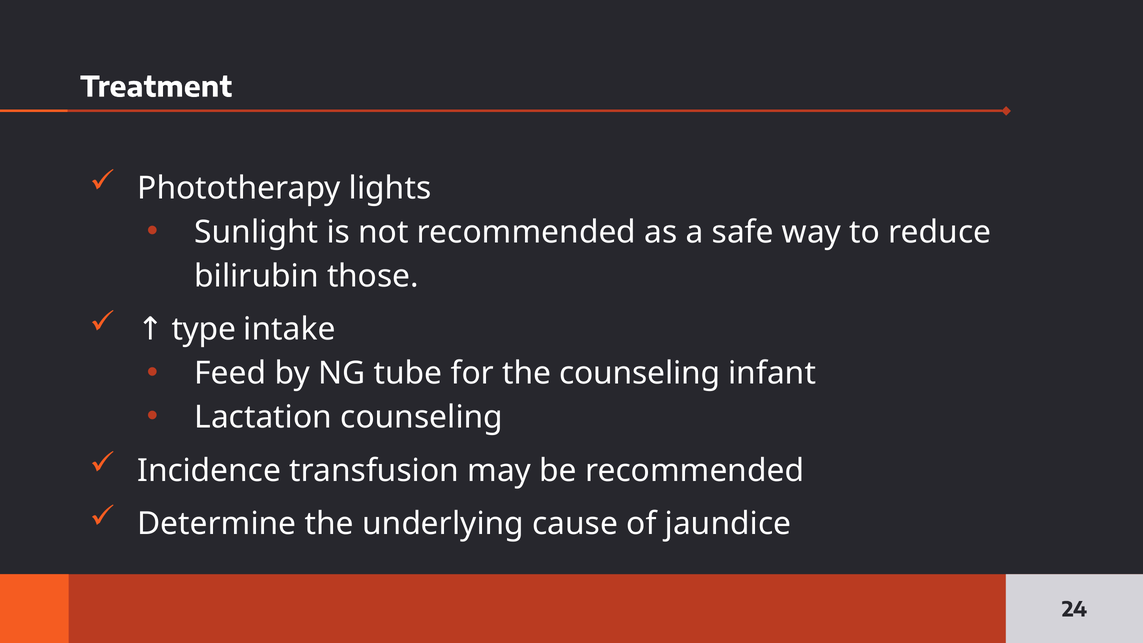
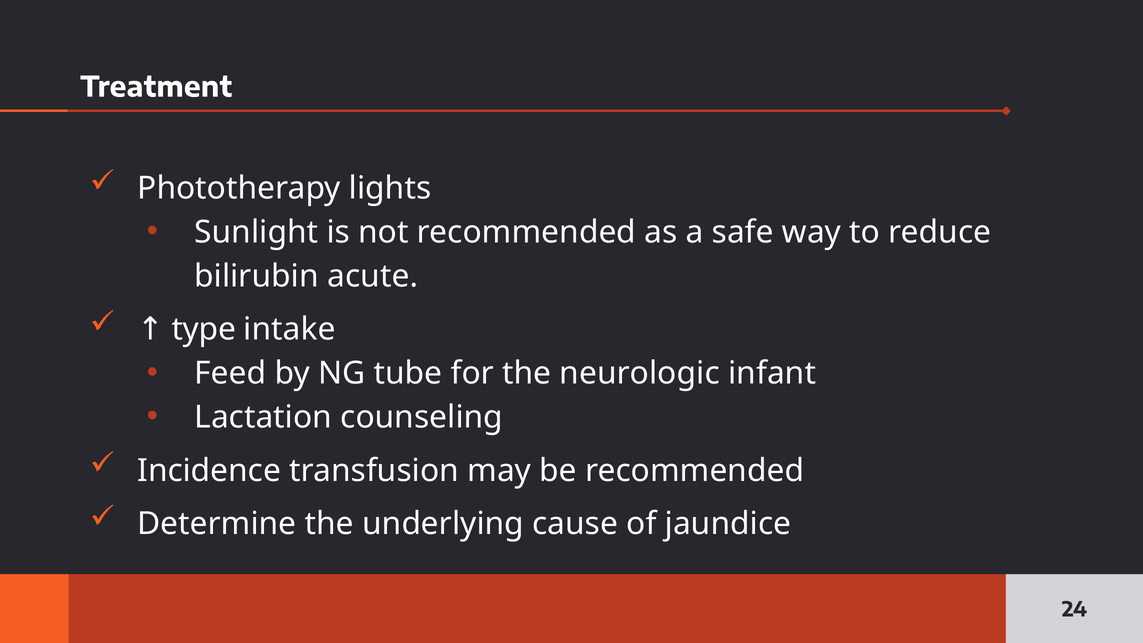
those: those -> acute (373, 276)
the counseling: counseling -> neurologic (640, 373)
